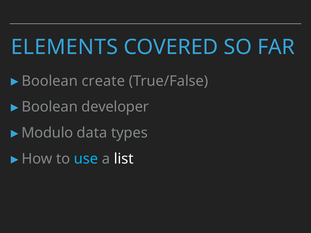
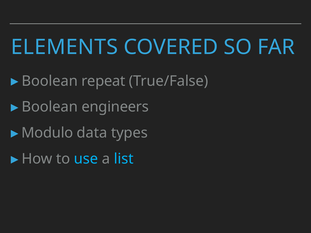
create: create -> repeat (103, 81)
developer: developer -> engineers (115, 107)
list colour: white -> light blue (124, 159)
